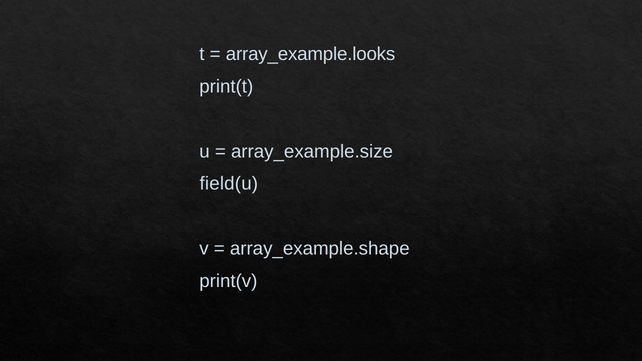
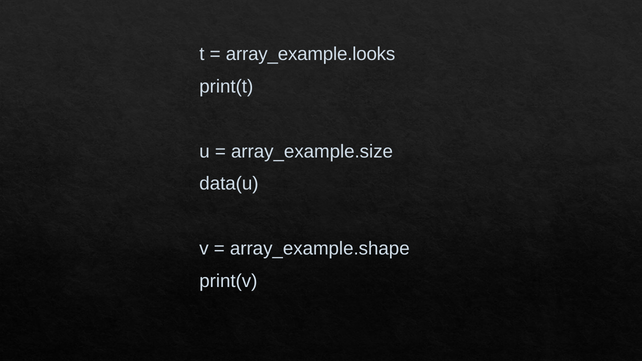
field(u: field(u -> data(u (229, 184)
